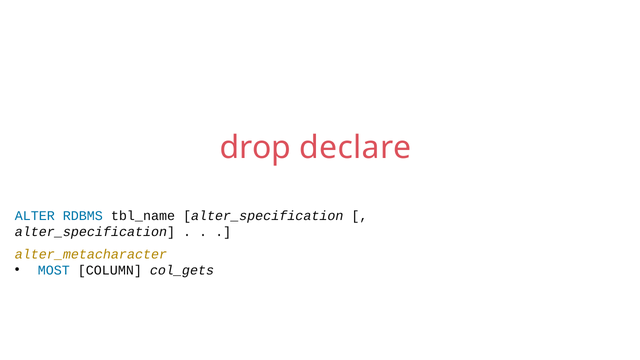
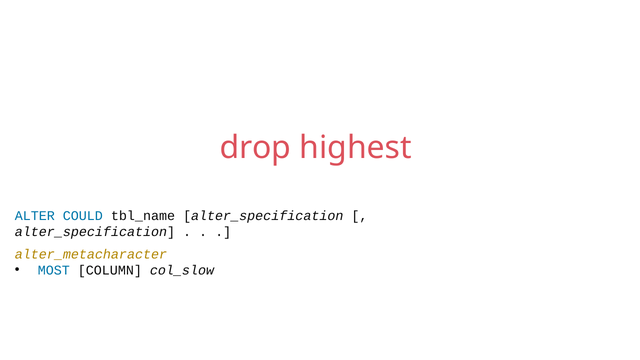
declare: declare -> highest (356, 148)
RDBMS: RDBMS -> COULD (83, 216)
col_gets: col_gets -> col_slow (182, 270)
